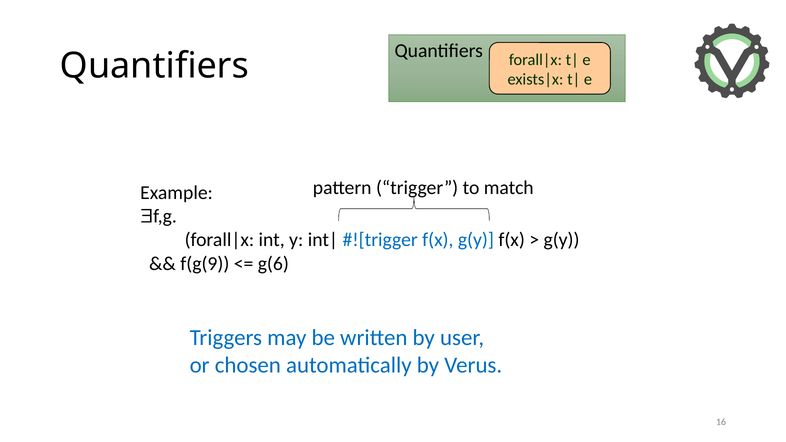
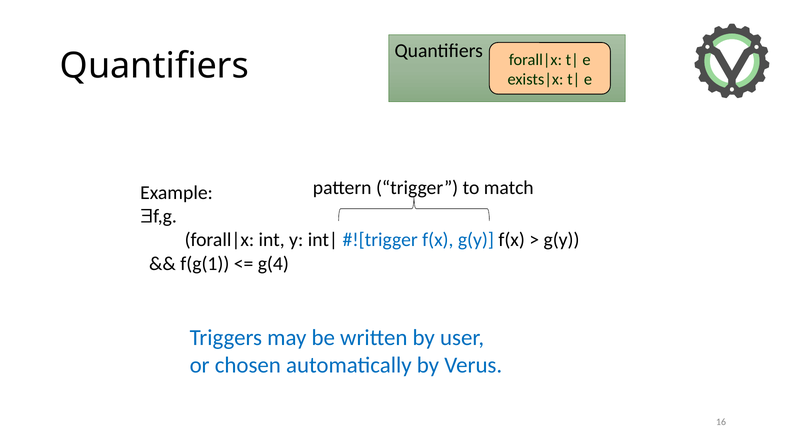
f(g(9: f(g(9 -> f(g(1 (205, 264)
g(6: g(6 -> g(4 (273, 264)
